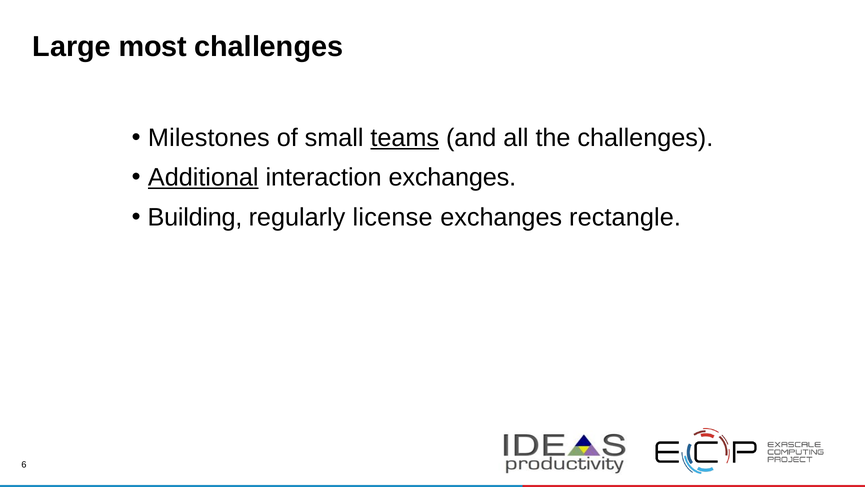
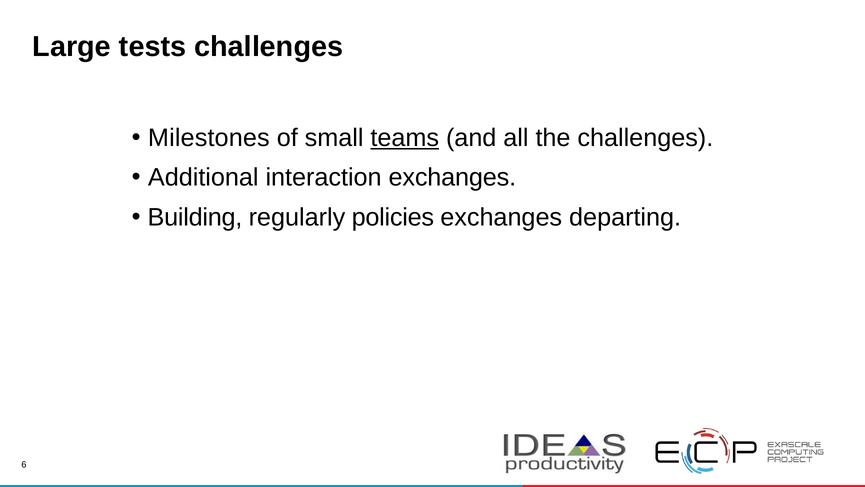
most: most -> tests (153, 46)
Additional underline: present -> none (203, 177)
license: license -> policies (393, 217)
rectangle: rectangle -> departing (625, 217)
